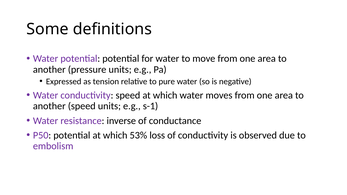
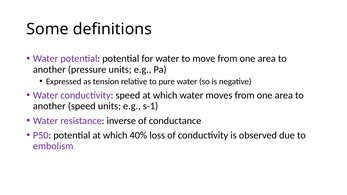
53%: 53% -> 40% (138, 135)
